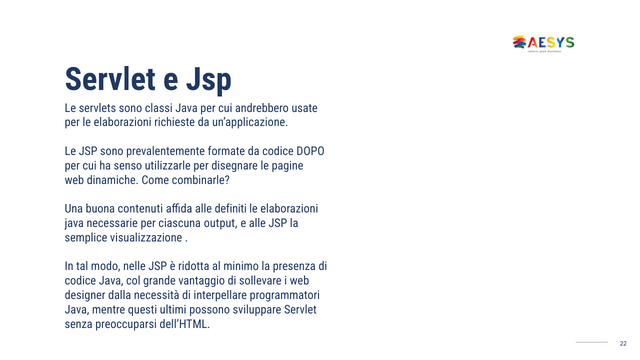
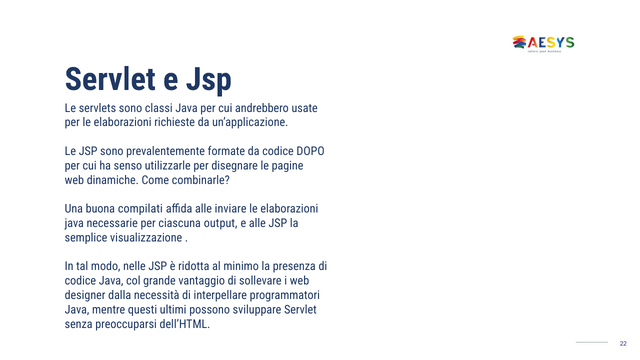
contenuti: contenuti -> compilati (140, 209)
definiti: definiti -> inviare (231, 209)
